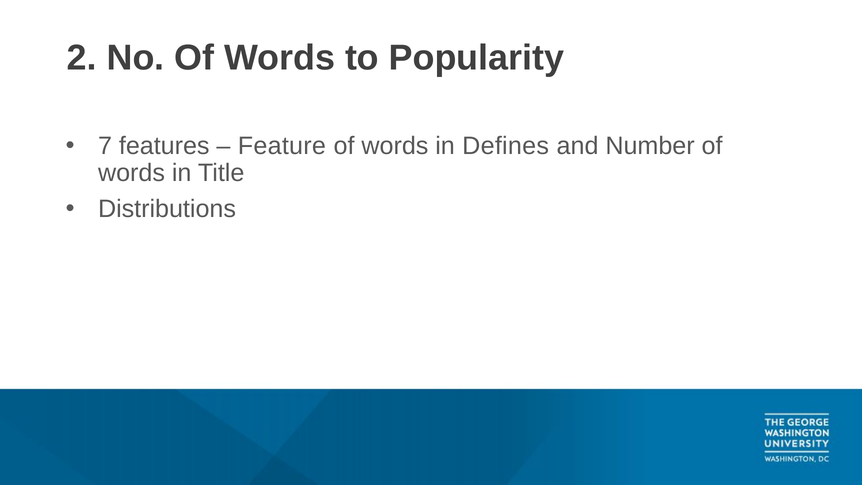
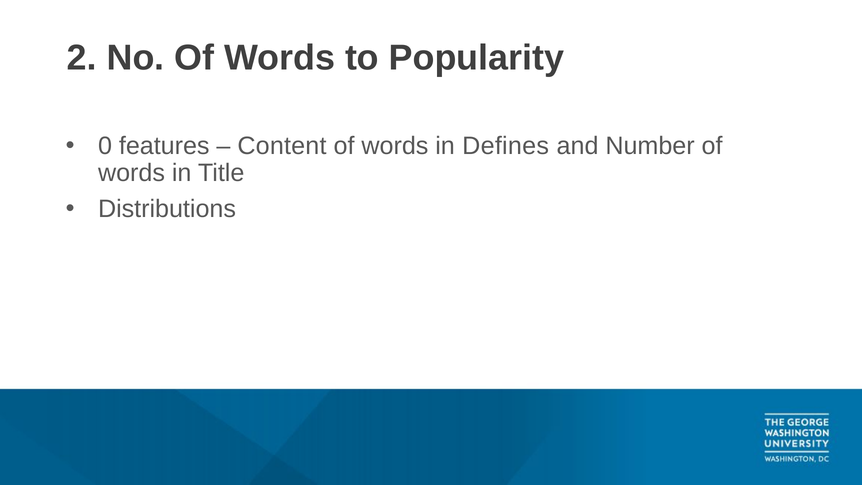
7: 7 -> 0 (105, 146)
Feature: Feature -> Content (282, 146)
